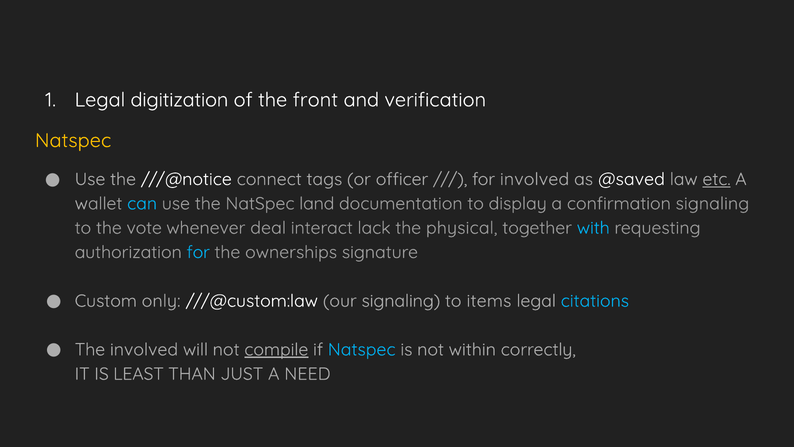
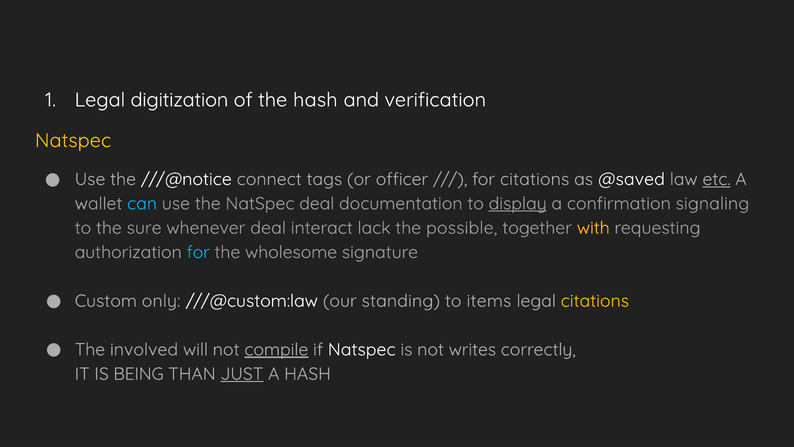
the front: front -> hash (315, 100)
for involved: involved -> citations (535, 179)
NatSpec land: land -> deal (317, 203)
display underline: none -> present (518, 203)
vote: vote -> sure (144, 228)
physical: physical -> possible (462, 228)
with colour: light blue -> yellow (593, 228)
ownerships: ownerships -> wholesome (291, 252)
our signaling: signaling -> standing (401, 301)
citations colour: light blue -> yellow (595, 301)
Natspec colour: light blue -> white (362, 349)
within: within -> writes (472, 349)
LEAST: LEAST -> BEING (139, 374)
JUST underline: none -> present (242, 374)
A NEED: NEED -> HASH (308, 374)
